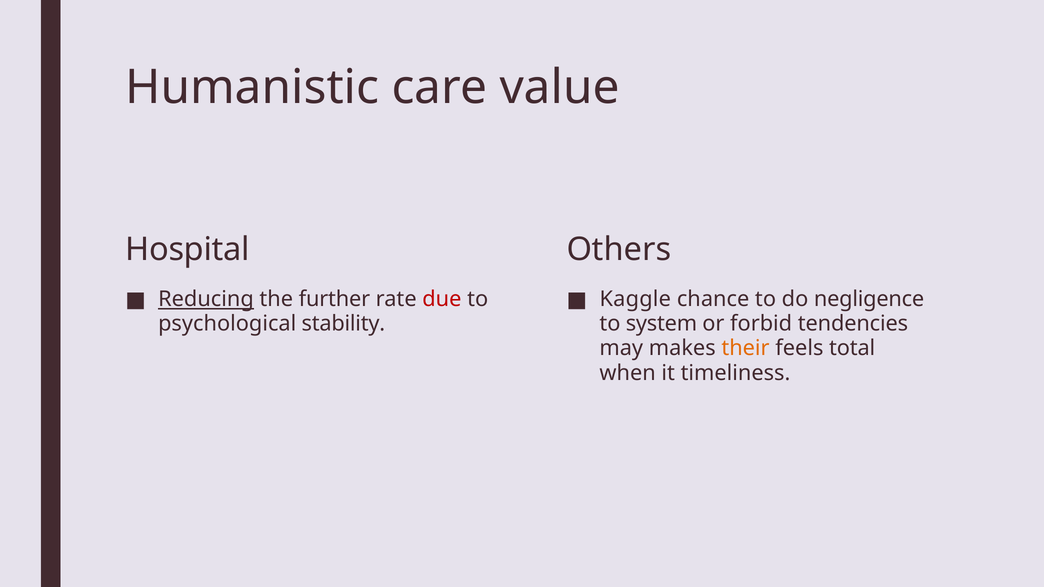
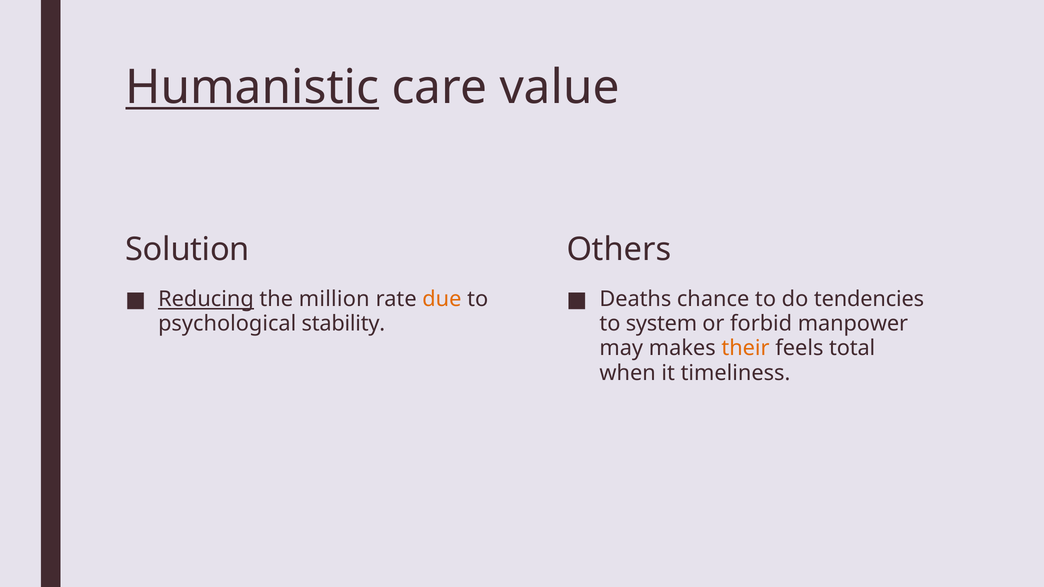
Humanistic underline: none -> present (252, 88)
Hospital: Hospital -> Solution (187, 250)
further: further -> million (334, 299)
due colour: red -> orange (442, 299)
Kaggle: Kaggle -> Deaths (635, 299)
negligence: negligence -> tendencies (869, 299)
tendencies: tendencies -> manpower (853, 324)
